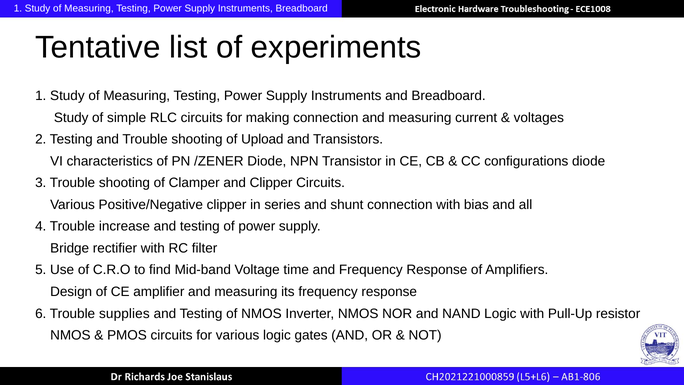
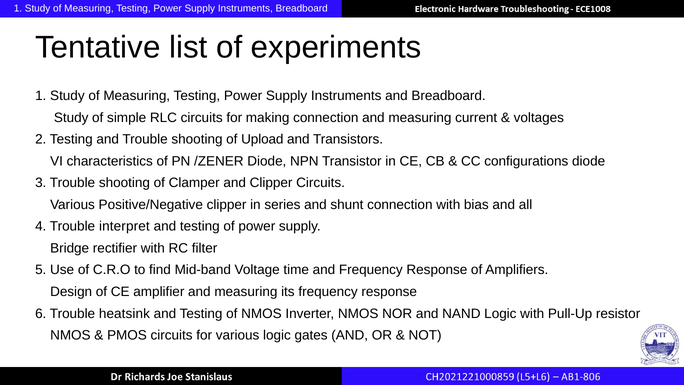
increase: increase -> interpret (124, 226)
supplies: supplies -> heatsink (124, 313)
